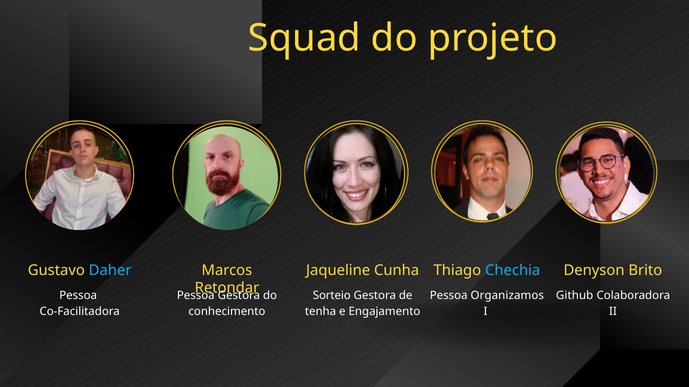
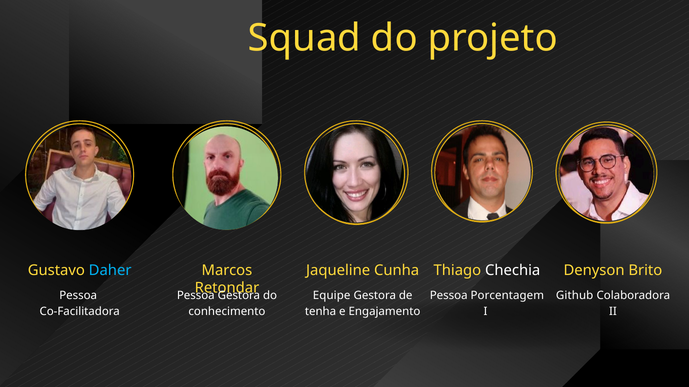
Chechia colour: light blue -> white (513, 271)
Sorteio: Sorteio -> Equipe (332, 296)
Organizamos: Organizamos -> Porcentagem (507, 296)
